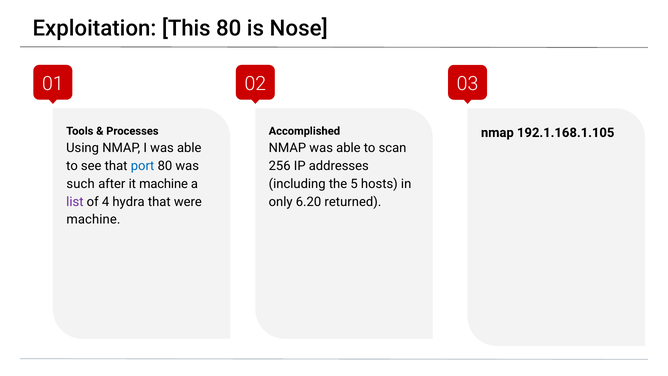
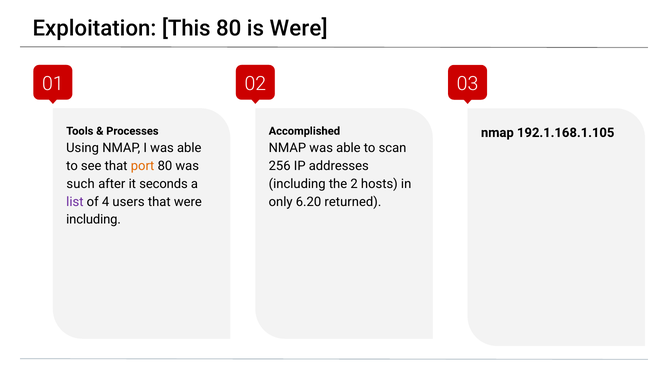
is Nose: Nose -> Were (299, 28)
port colour: blue -> orange (143, 166)
it machine: machine -> seconds (164, 184)
5: 5 -> 2 (354, 184)
hydra: hydra -> users (128, 202)
machine: machine -> including (94, 220)
